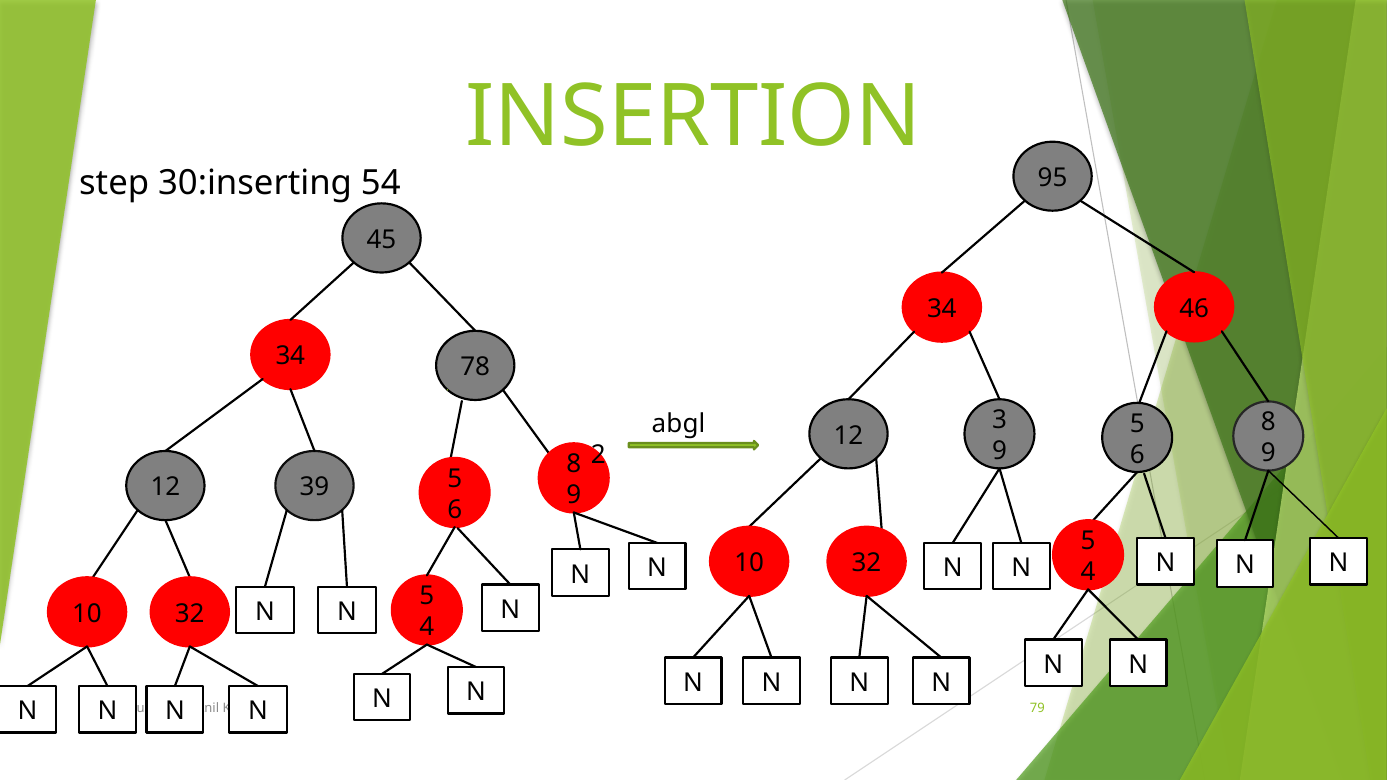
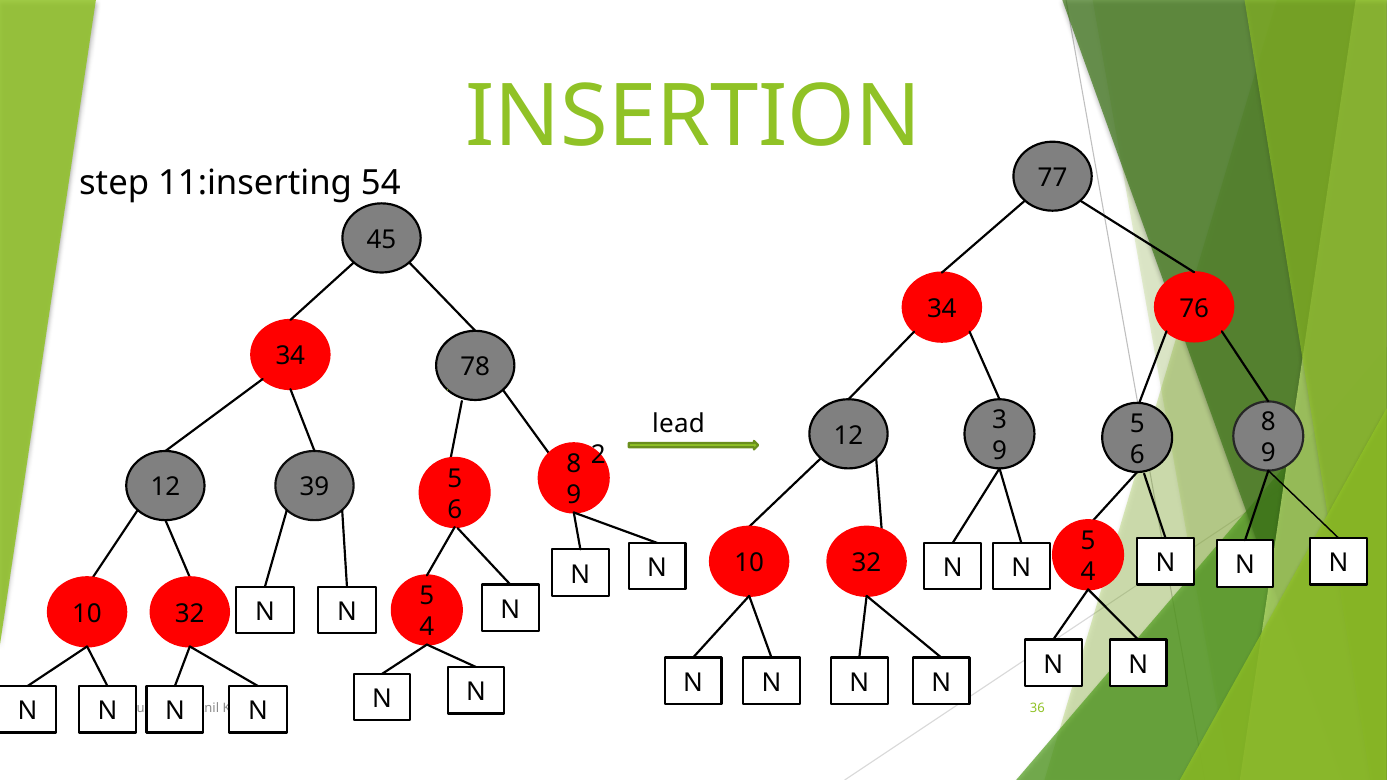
30:inserting: 30:inserting -> 11:inserting (255, 183)
95: 95 -> 77 (1053, 178)
46: 46 -> 76 (1194, 309)
abgl: abgl -> lead (679, 424)
79: 79 -> 36 (1037, 708)
